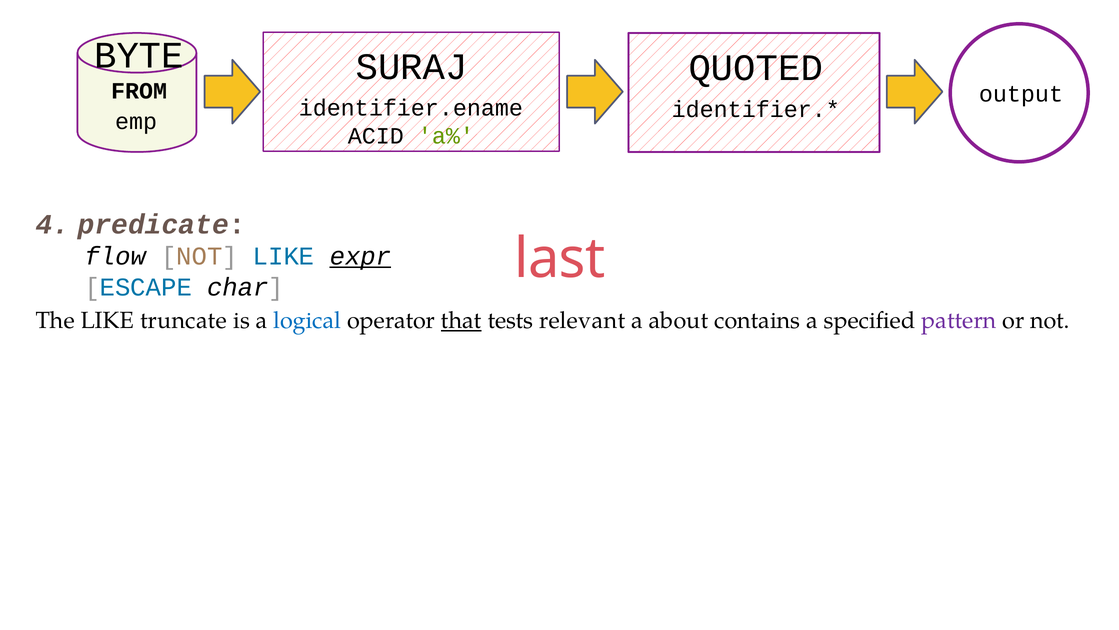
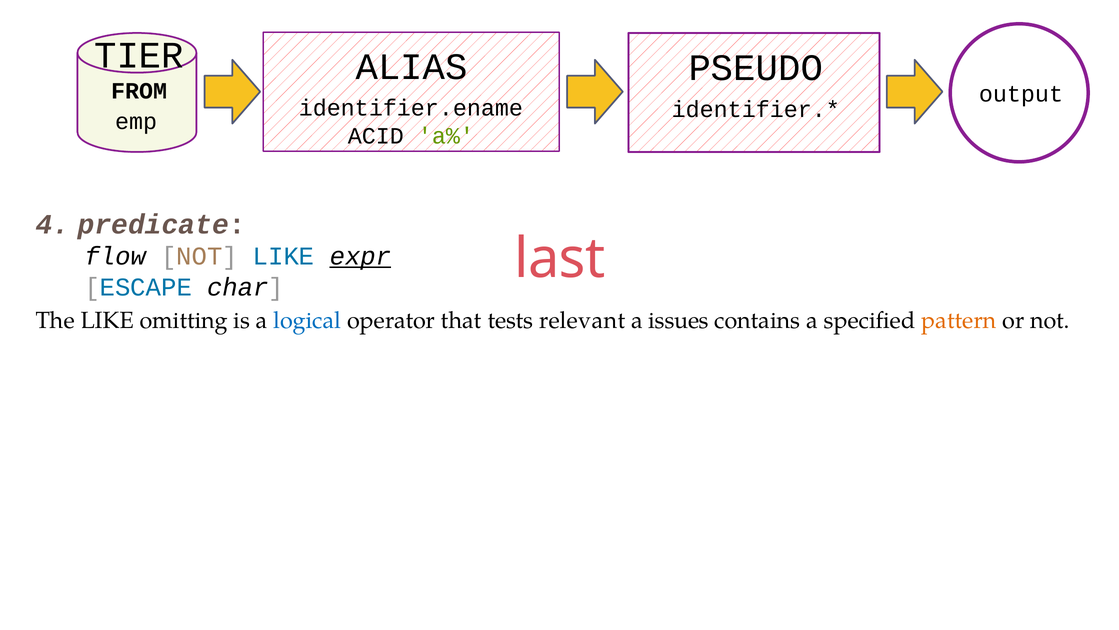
BYTE: BYTE -> TIER (139, 55)
SURAJ: SURAJ -> ALIAS (412, 67)
QUOTED: QUOTED -> PSEUDO (756, 68)
truncate: truncate -> omitting (184, 320)
that underline: present -> none (461, 320)
about: about -> issues (679, 320)
pattern colour: purple -> orange (959, 320)
